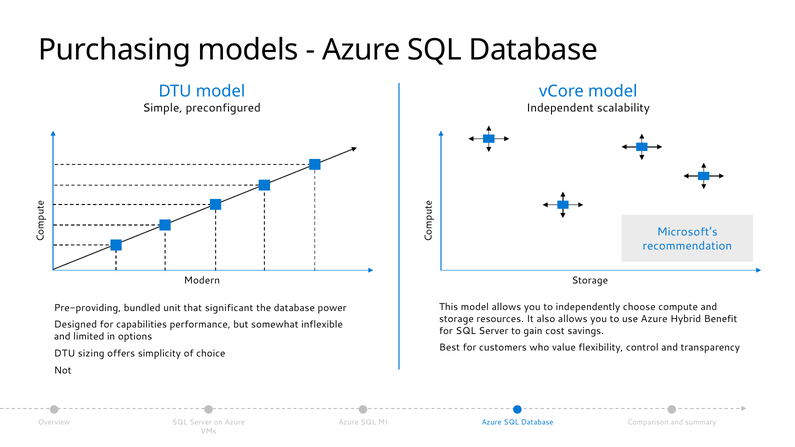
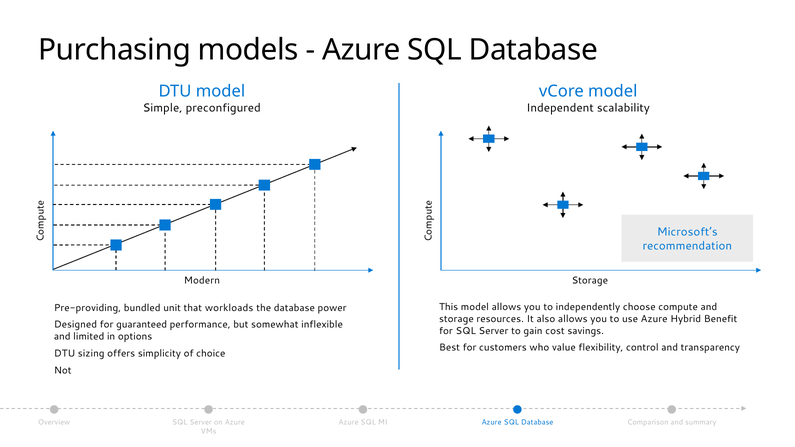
significant: significant -> workloads (229, 308)
capabilities: capabilities -> guaranteed (142, 325)
